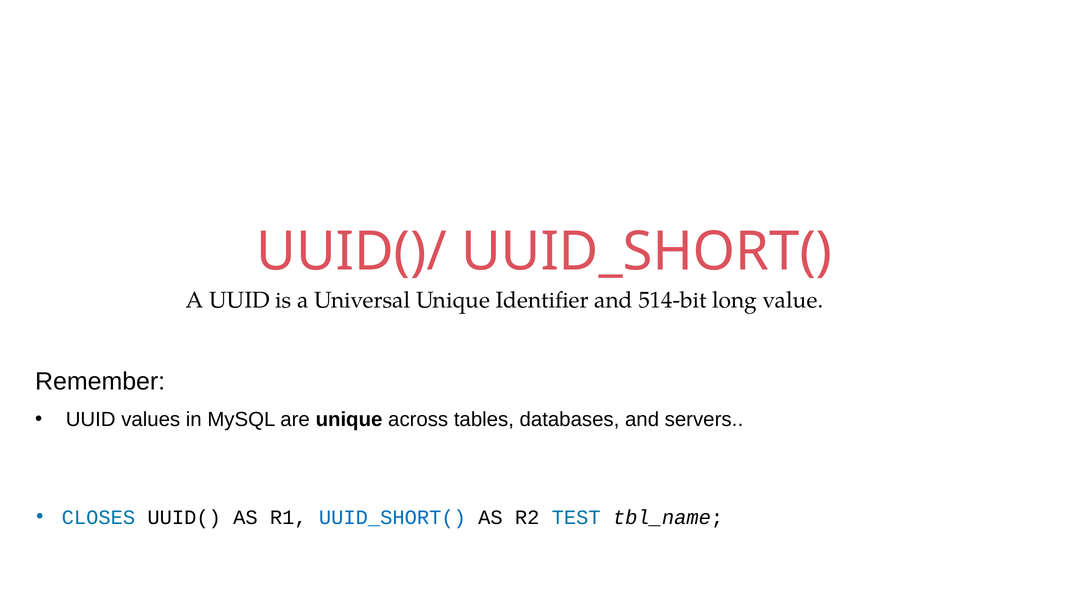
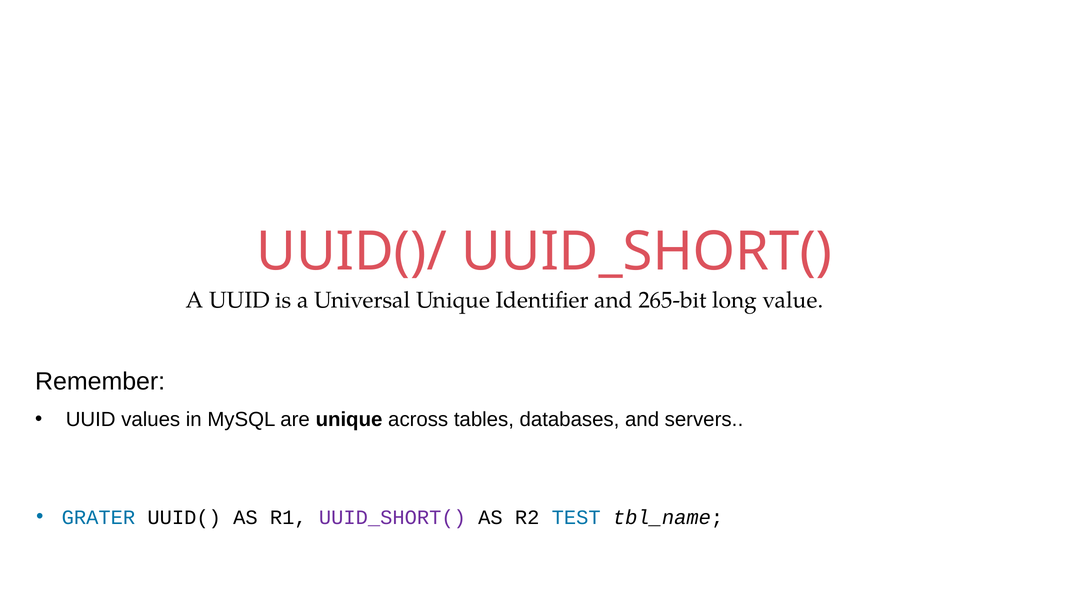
514-bit: 514-bit -> 265-bit (673, 300)
CLOSES: CLOSES -> GRATER (98, 517)
UUID_SHORT( colour: blue -> purple (392, 517)
